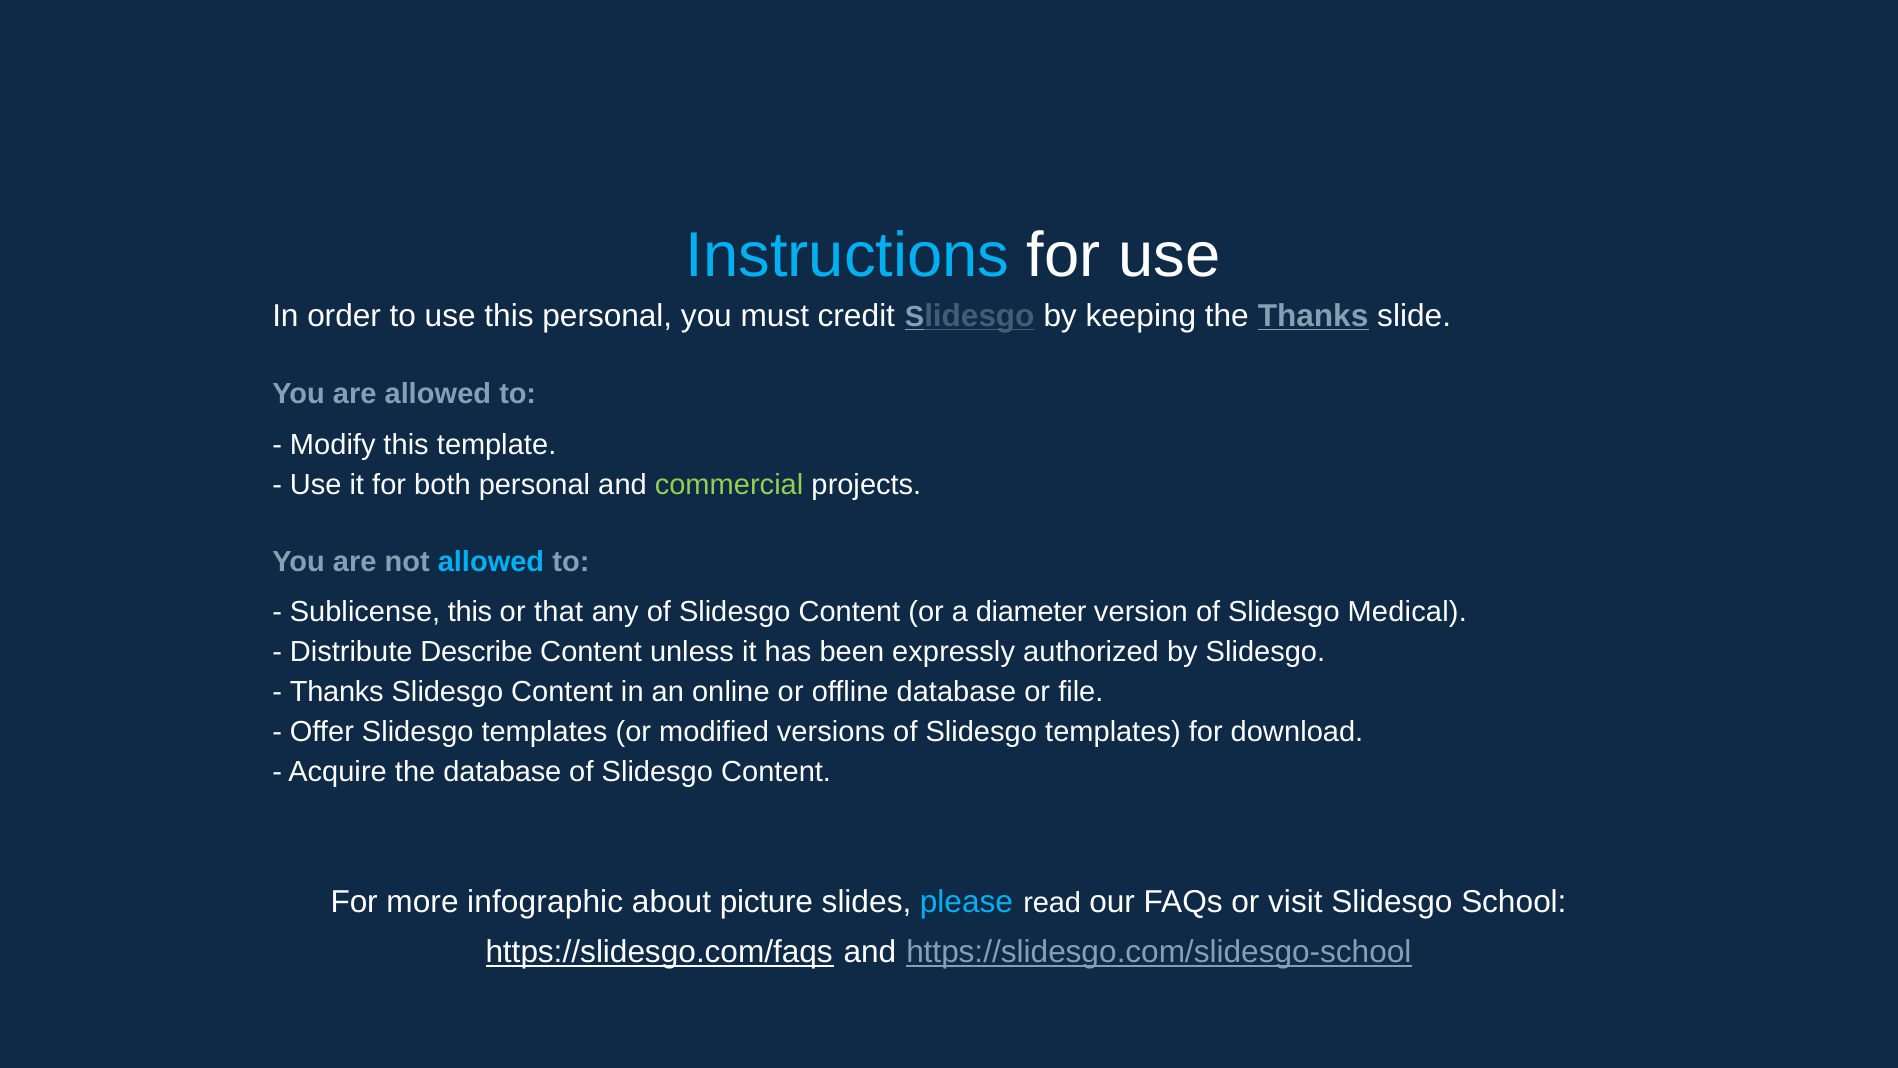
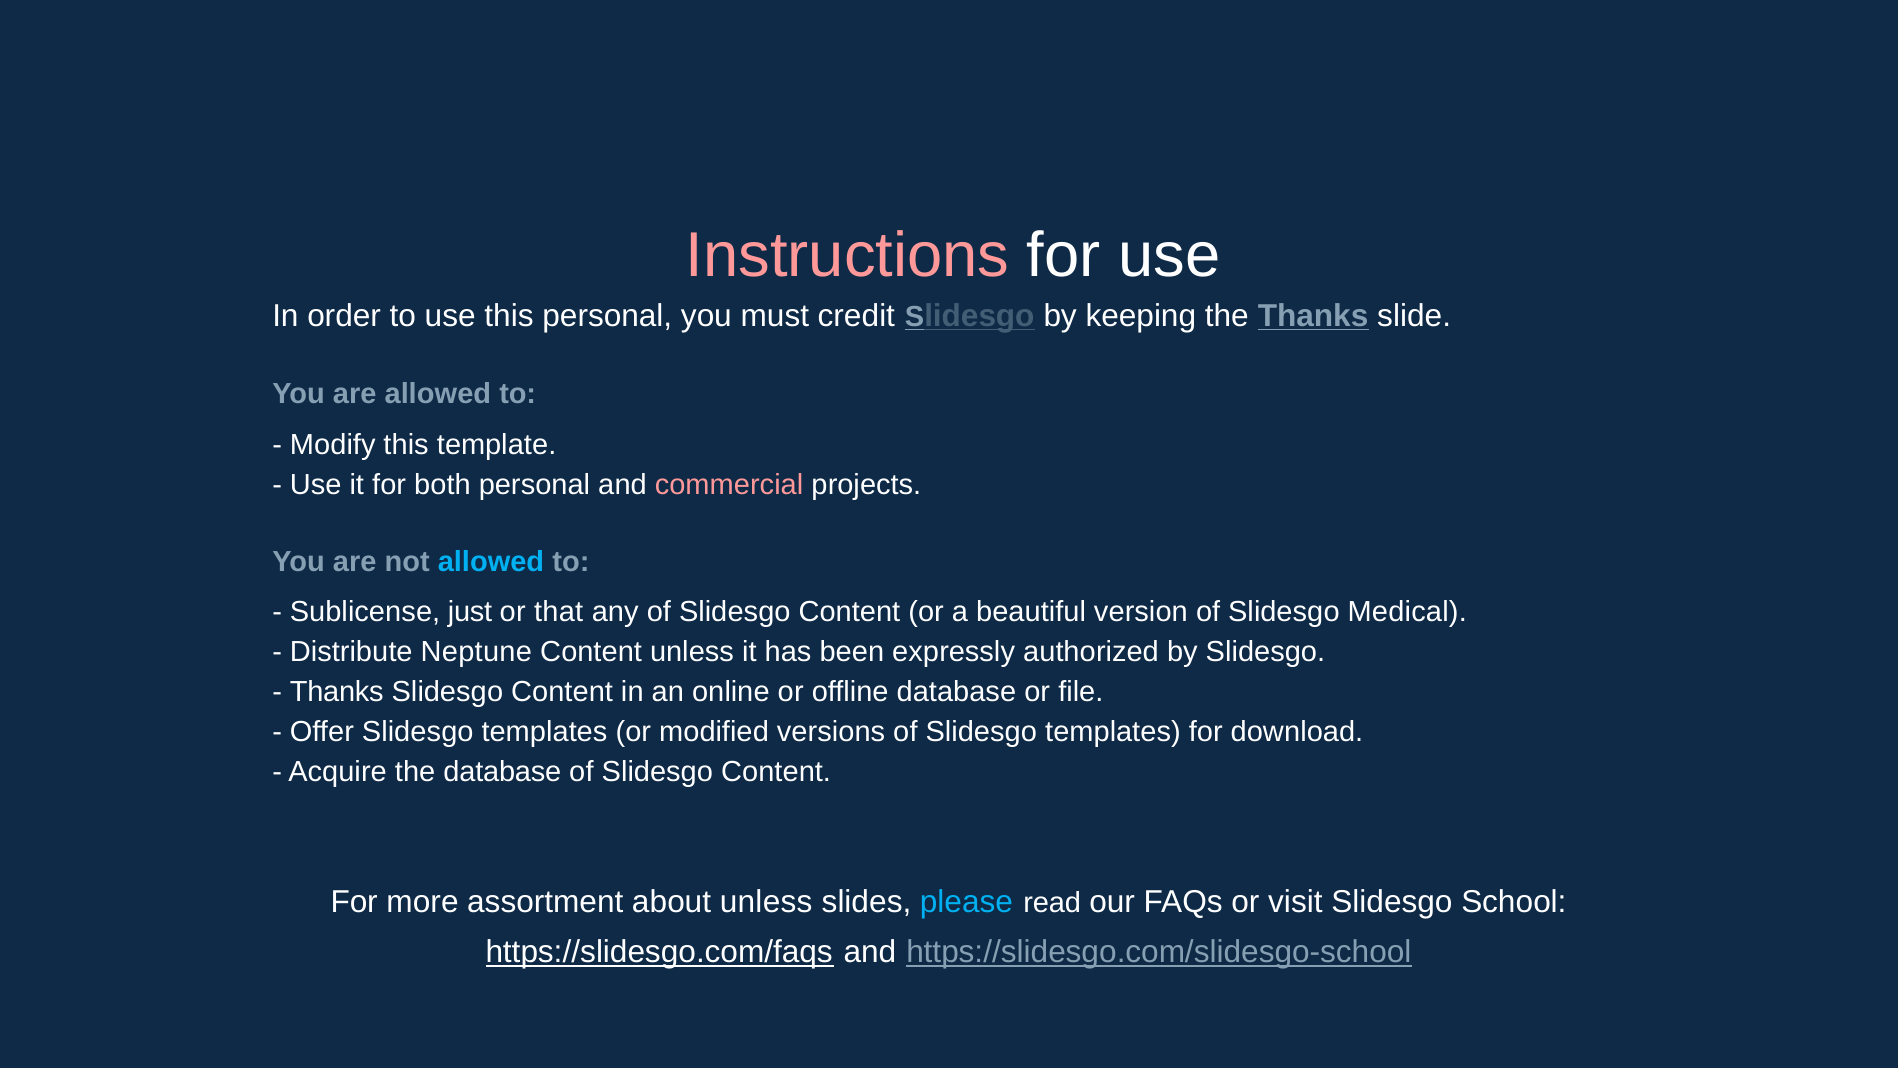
Instructions colour: light blue -> pink (848, 255)
commercial colour: light green -> pink (729, 484)
Sublicense this: this -> just (470, 612)
diameter: diameter -> beautiful (1031, 612)
Describe: Describe -> Neptune (476, 652)
infographic: infographic -> assortment (545, 902)
about picture: picture -> unless (766, 902)
